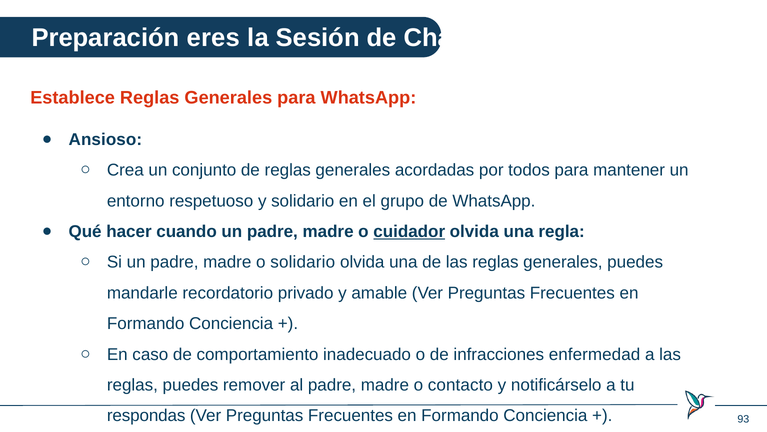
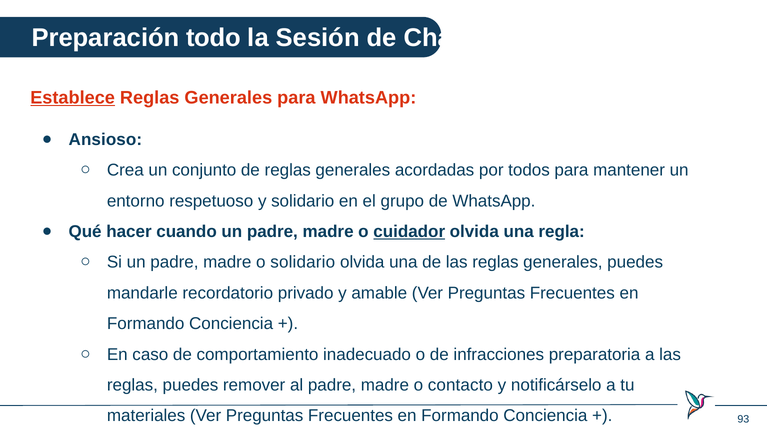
eres: eres -> todo (213, 38)
Establece underline: none -> present (73, 98)
enfermedad: enfermedad -> preparatoria (595, 354)
respondas: respondas -> materiales (146, 415)
